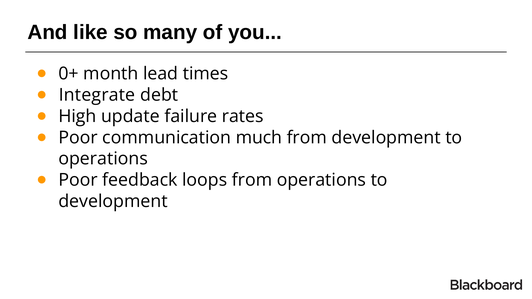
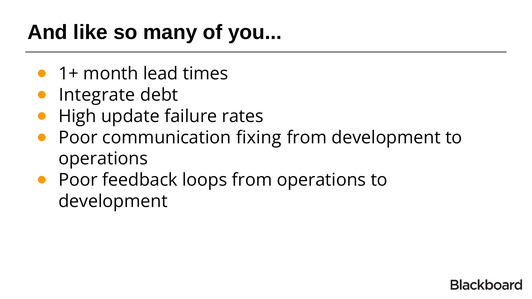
0+: 0+ -> 1+ (69, 74)
much: much -> fixing (259, 138)
